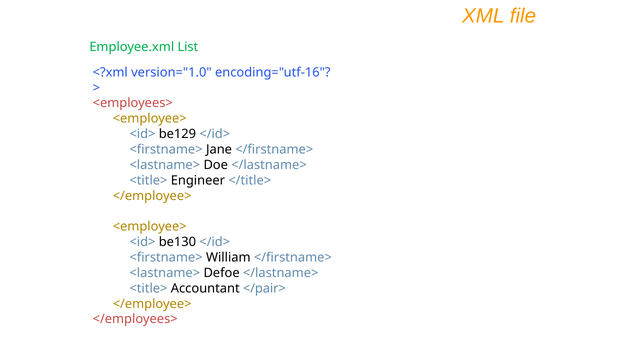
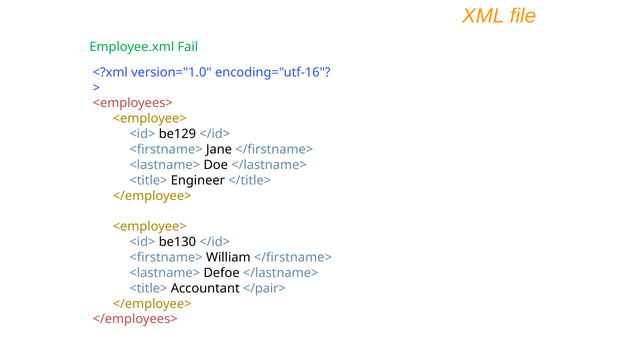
List: List -> Fail (188, 47)
